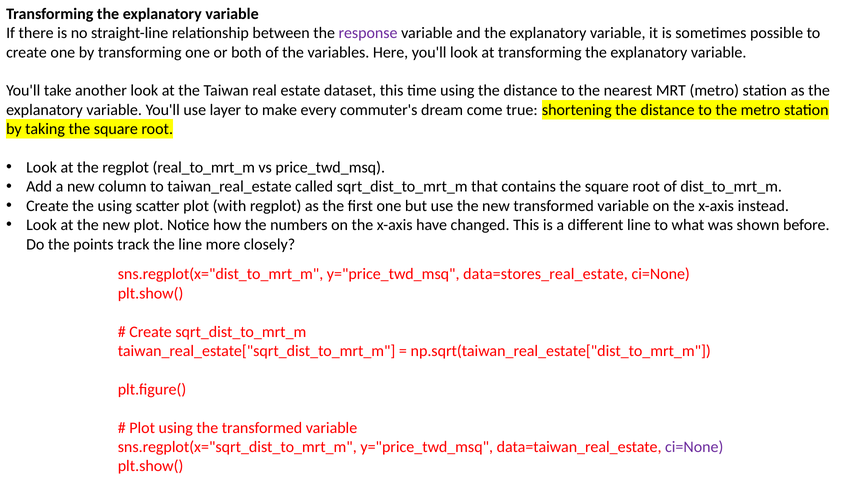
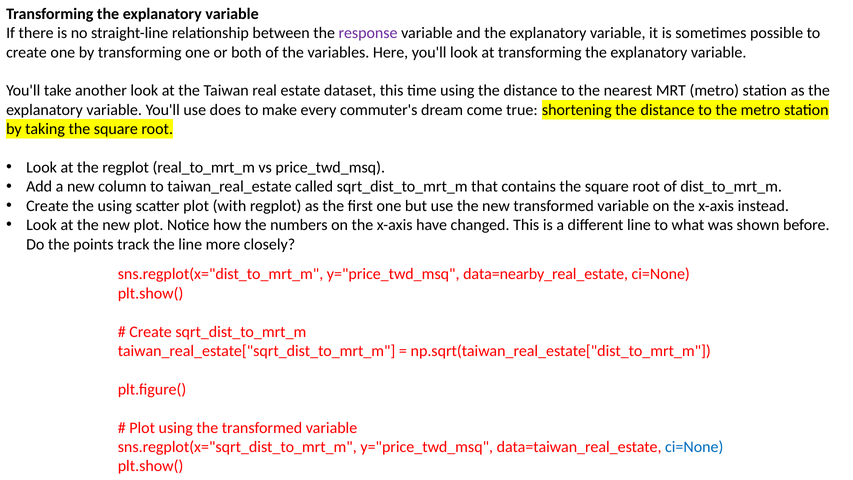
layer: layer -> does (225, 110)
data=stores_real_estate: data=stores_real_estate -> data=nearby_real_estate (546, 274)
ci=None colour: purple -> blue (694, 447)
